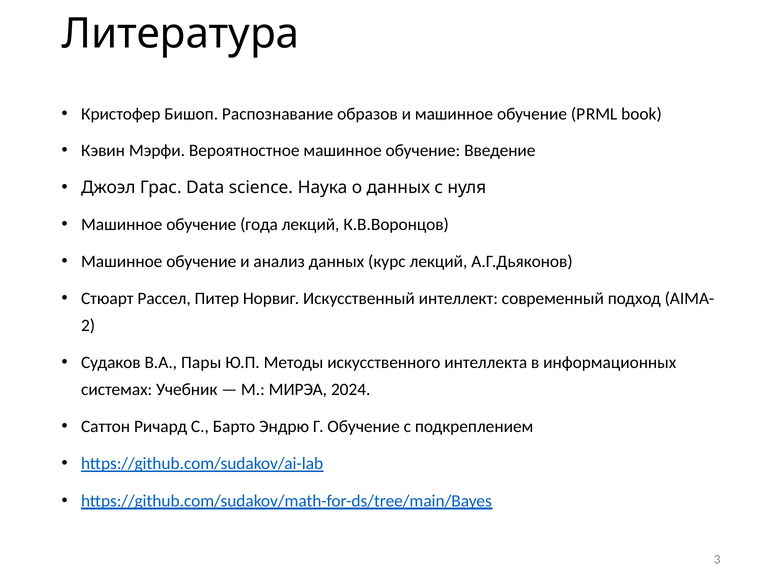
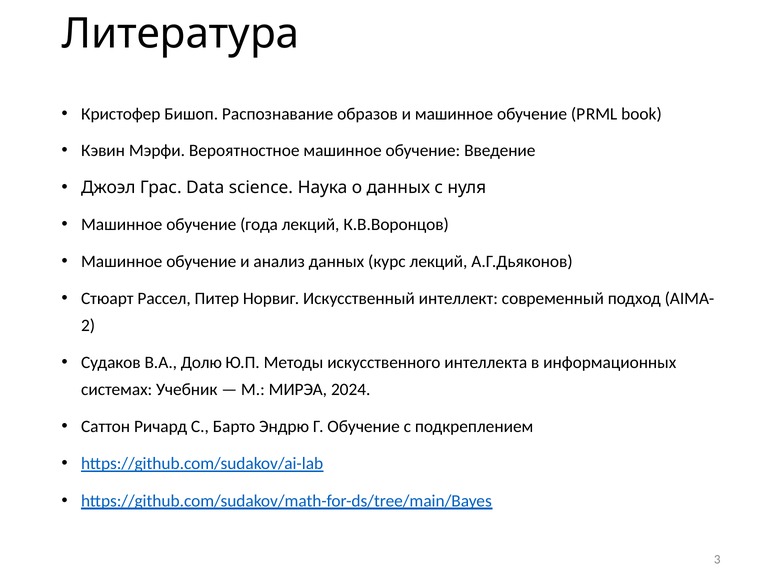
Пары: Пары -> Долю (201, 363)
